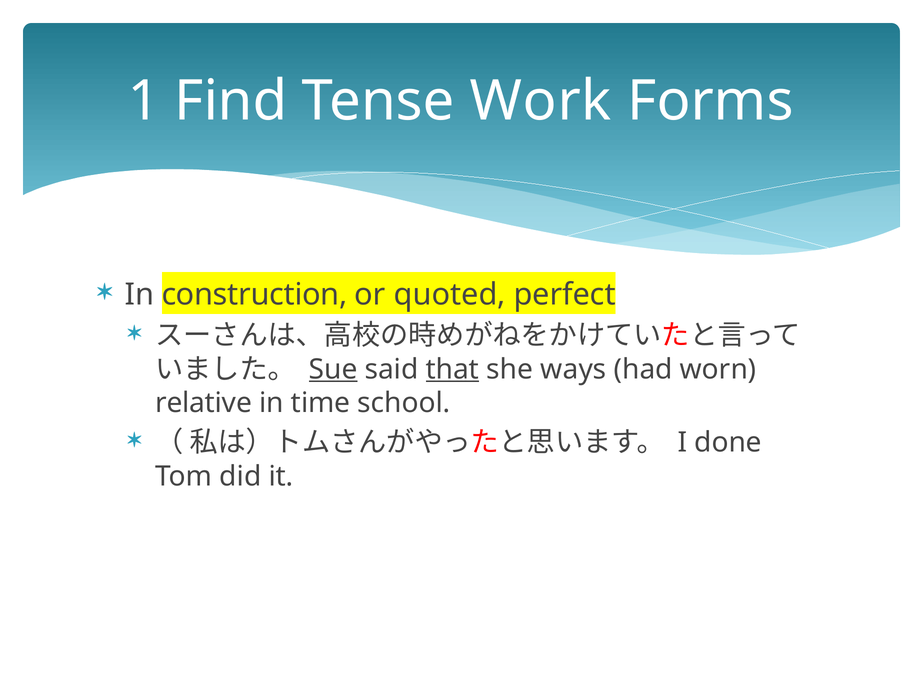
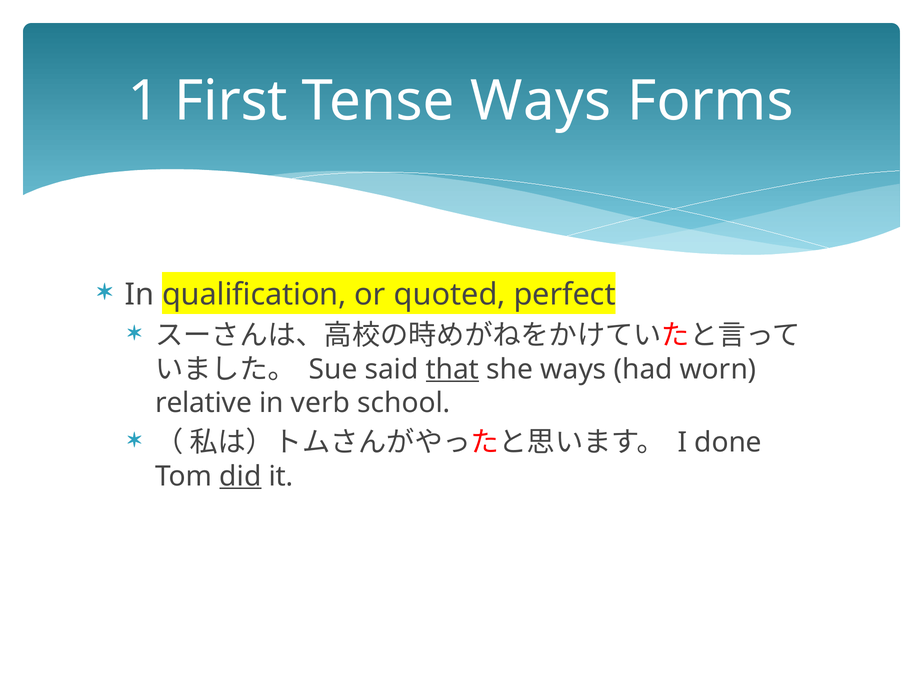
Find: Find -> First (231, 101)
Tense Work: Work -> Ways (541, 101)
construction: construction -> qualification (254, 295)
Sue underline: present -> none (333, 370)
time: time -> verb (321, 403)
did underline: none -> present (240, 477)
